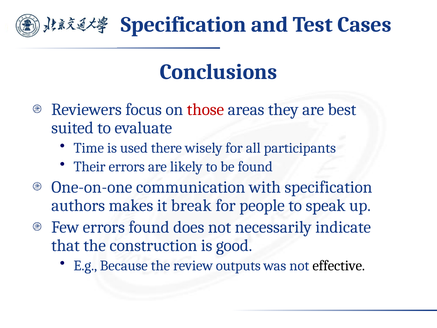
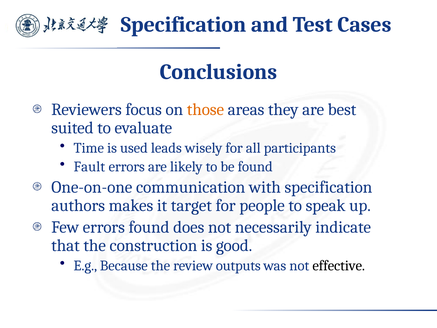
those colour: red -> orange (205, 110)
there: there -> leads (166, 148)
Their: Their -> Fault (89, 167)
break: break -> target (191, 205)
